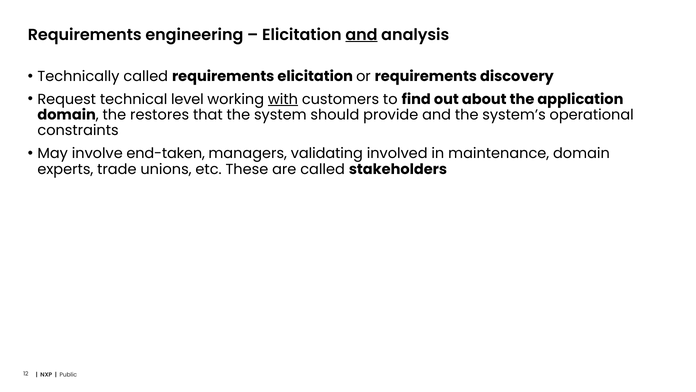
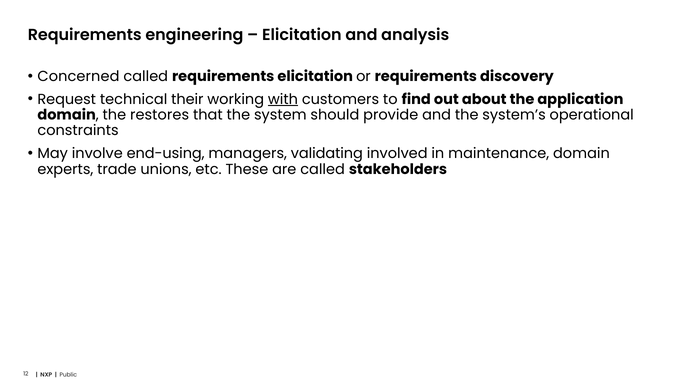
and underline: present -> none (361, 35)
Technically: Technically -> Concerned (78, 76)
level: level -> their (187, 99)
end-taken: end-taken -> end-using (166, 153)
